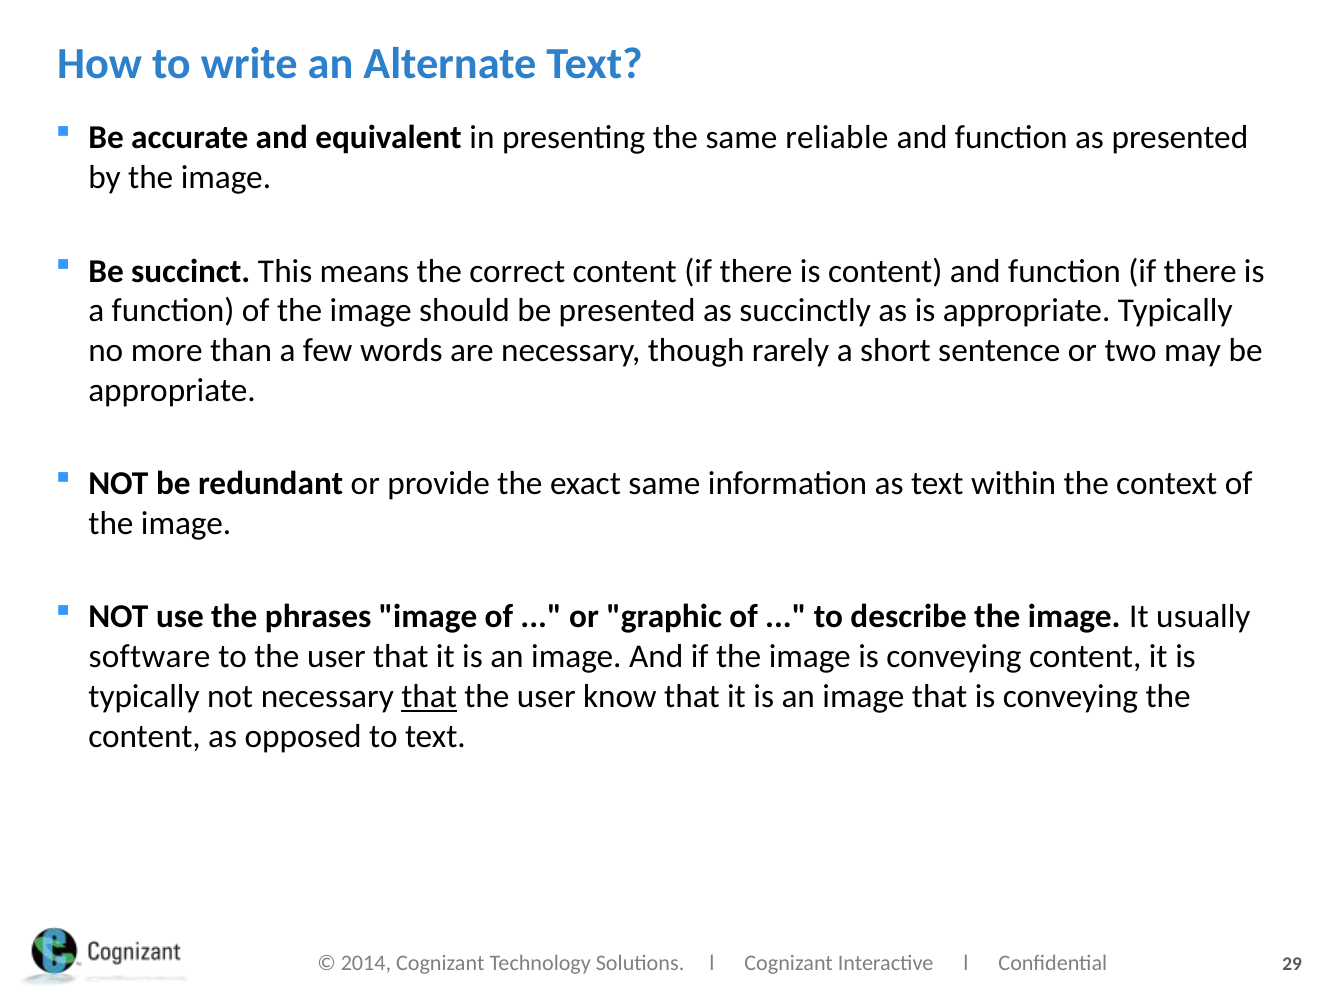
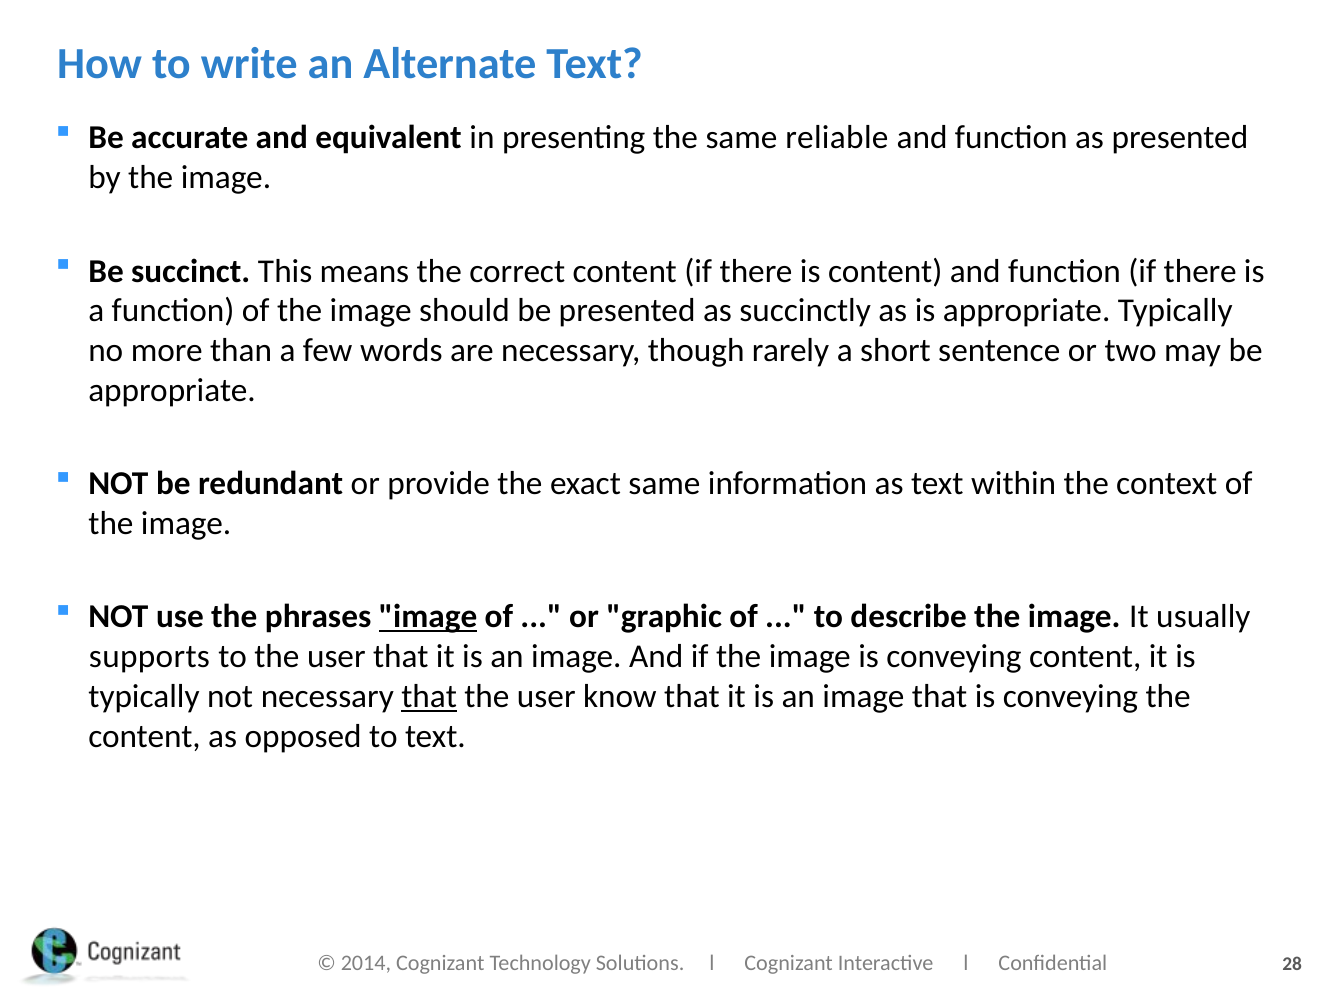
image underline: none -> present (428, 617)
software: software -> supports (149, 657)
29: 29 -> 28 (1292, 964)
